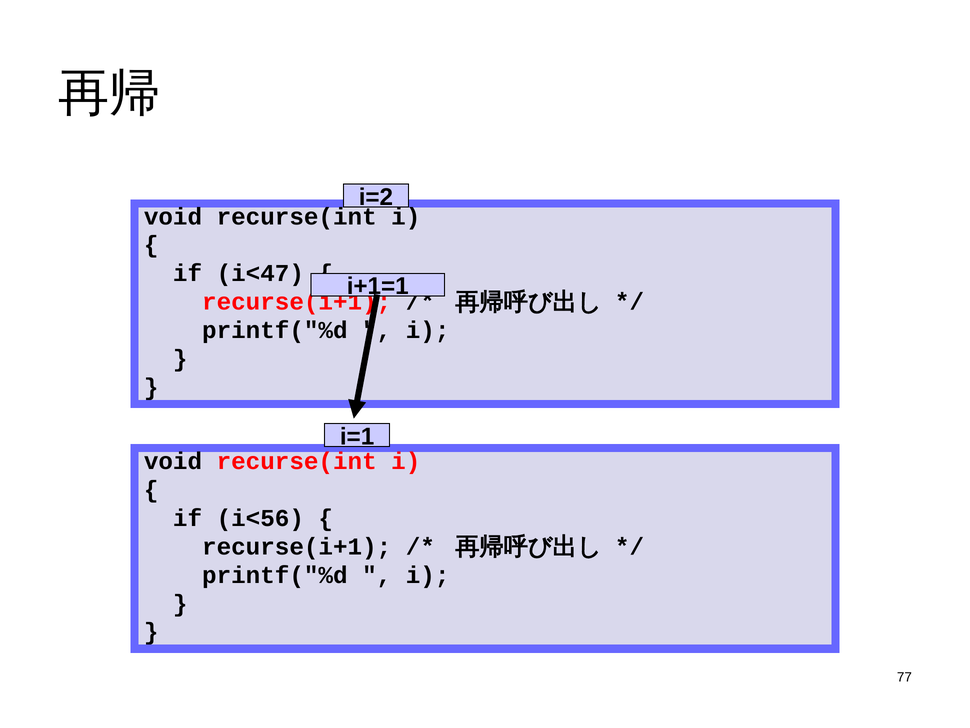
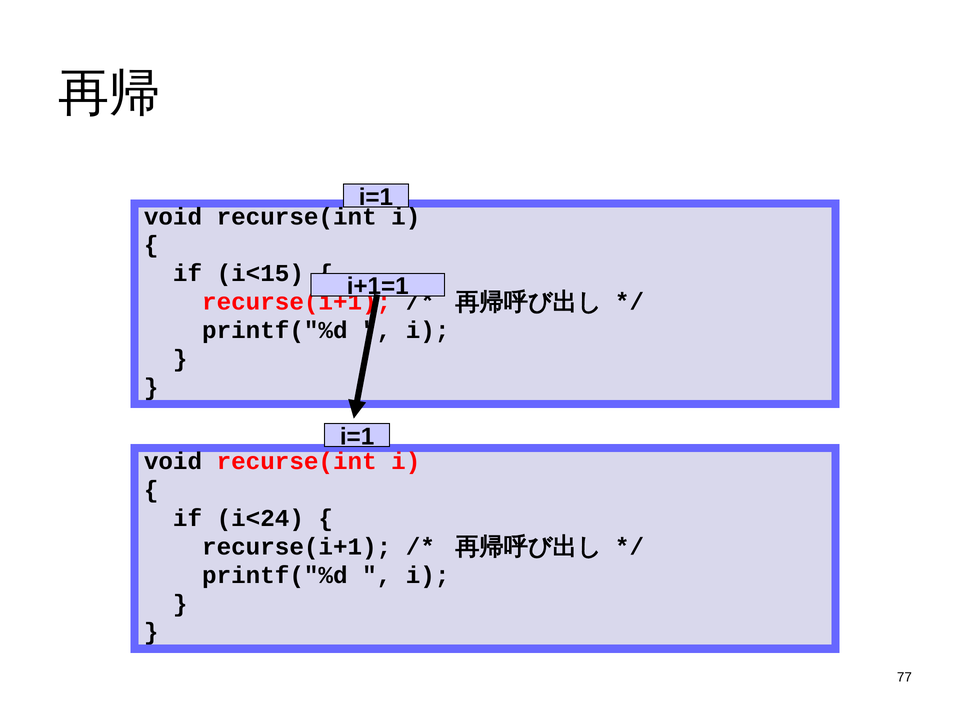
i=2: i=2 -> i=1 (376, 197)
i<47: i<47 -> i<15 (260, 273)
i<56: i<56 -> i<24 (260, 518)
